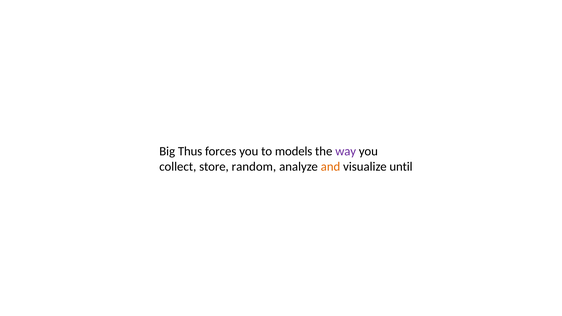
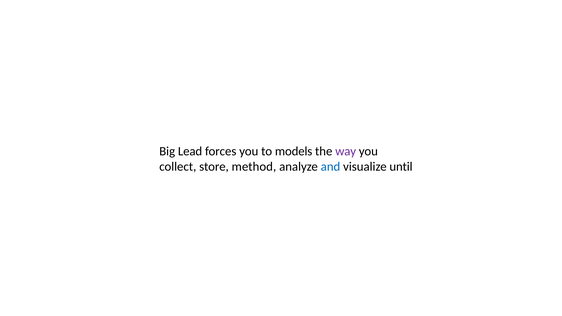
Thus: Thus -> Lead (190, 151)
random: random -> method (254, 167)
and colour: orange -> blue (331, 167)
